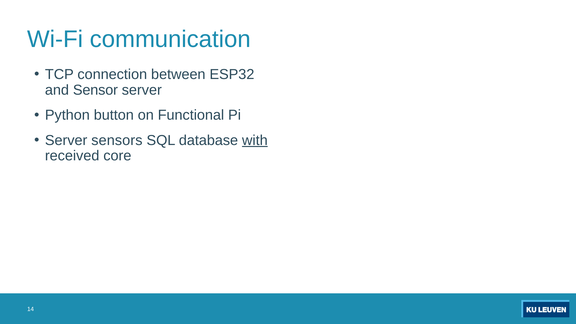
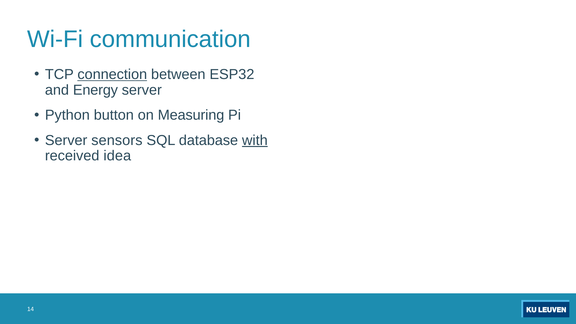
connection underline: none -> present (112, 74)
Sensor: Sensor -> Energy (95, 90)
Functional: Functional -> Measuring (191, 115)
core: core -> idea (117, 156)
